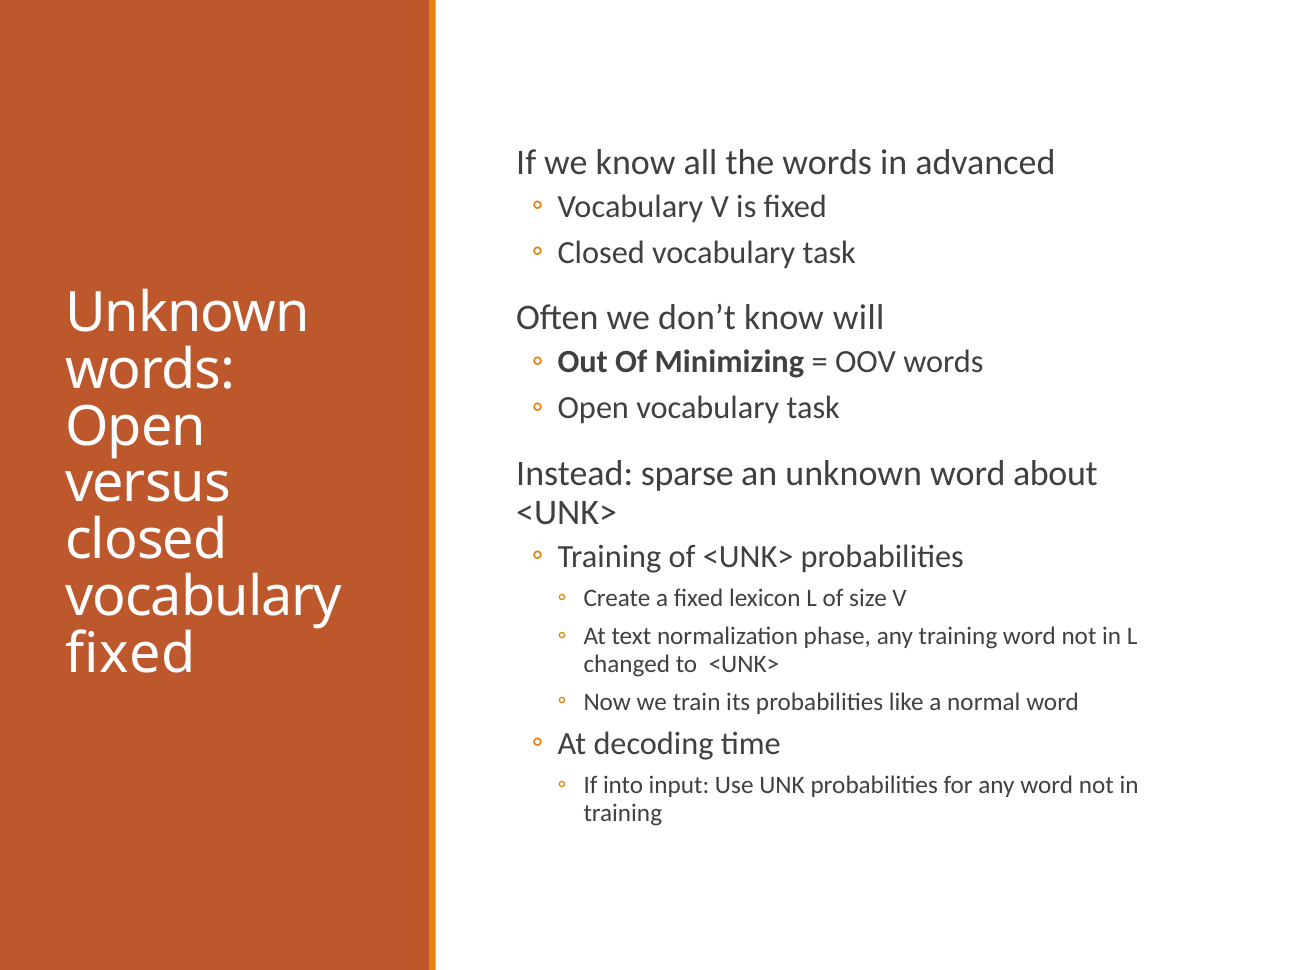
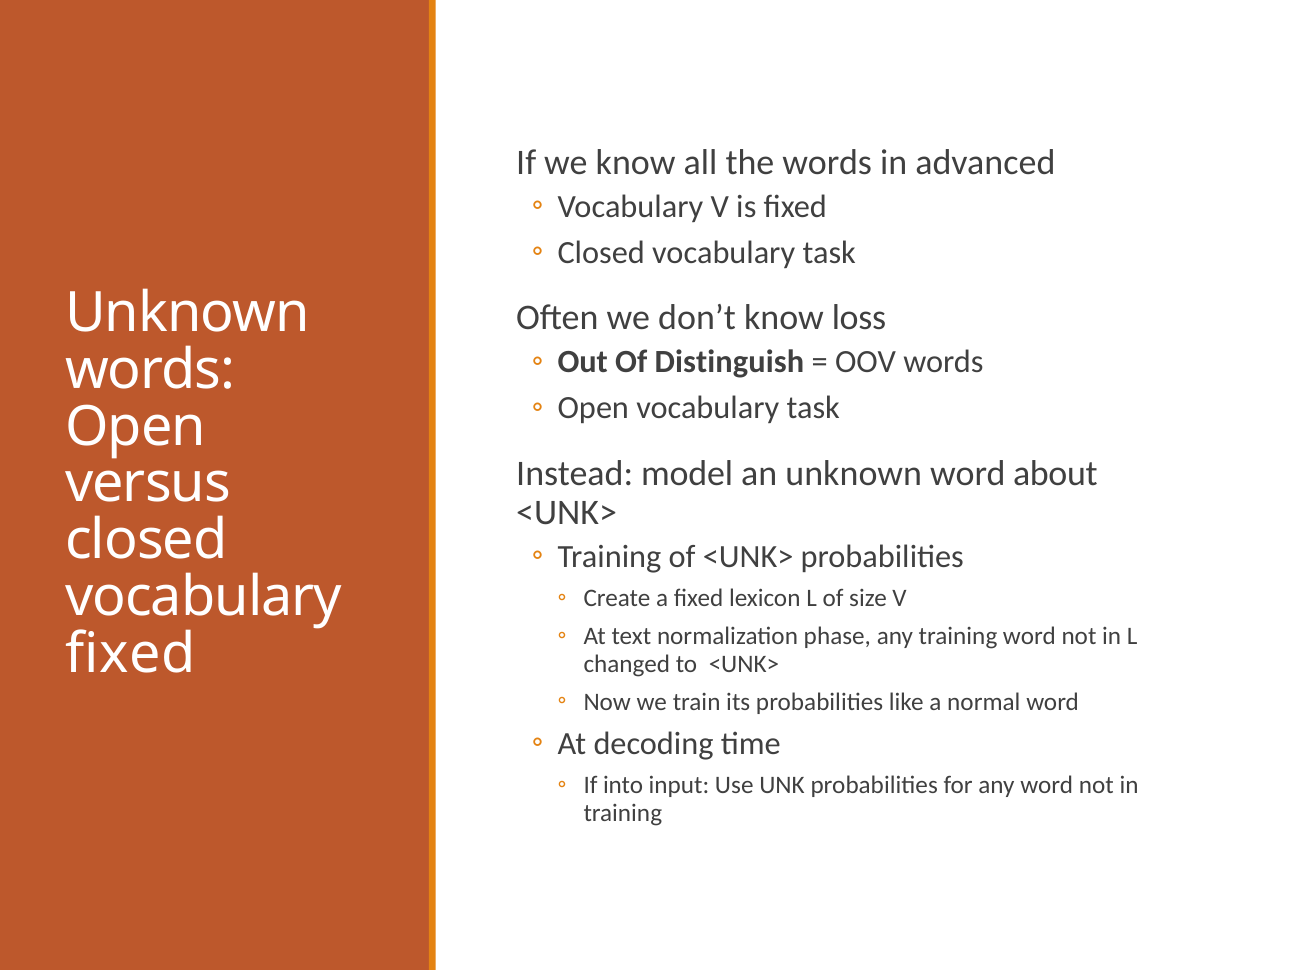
will: will -> loss (859, 318)
Minimizing: Minimizing -> Distinguish (729, 362)
sparse: sparse -> model (687, 474)
